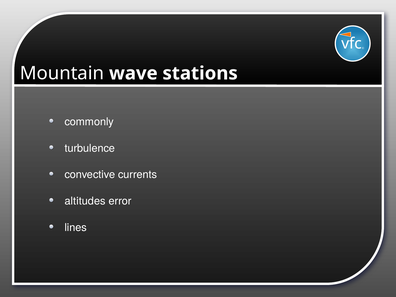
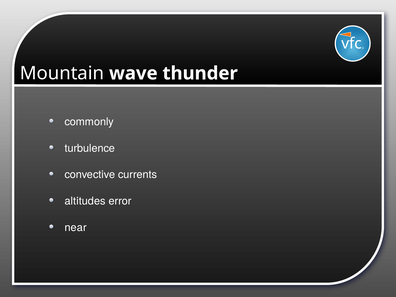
stations: stations -> thunder (200, 73)
lines: lines -> near (76, 227)
